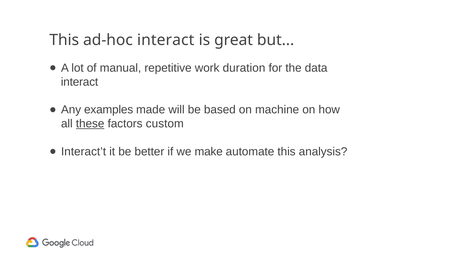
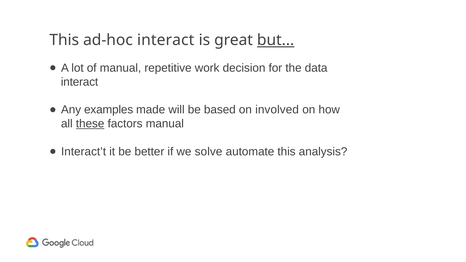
but underline: none -> present (276, 40)
duration: duration -> decision (244, 68)
machine: machine -> involved (277, 110)
factors custom: custom -> manual (165, 124)
make: make -> solve (209, 152)
